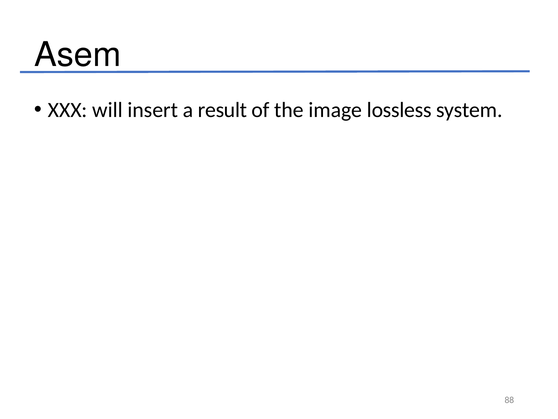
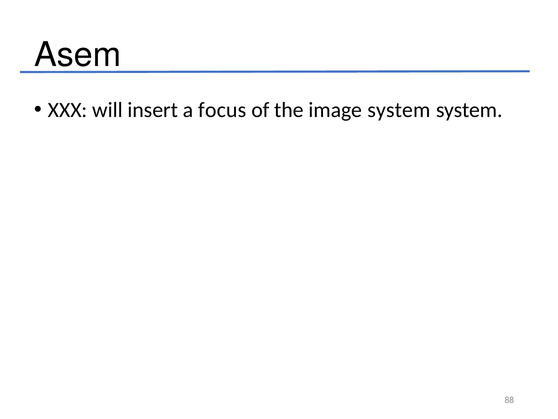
result: result -> focus (222, 110)
image lossless: lossless -> system (399, 110)
